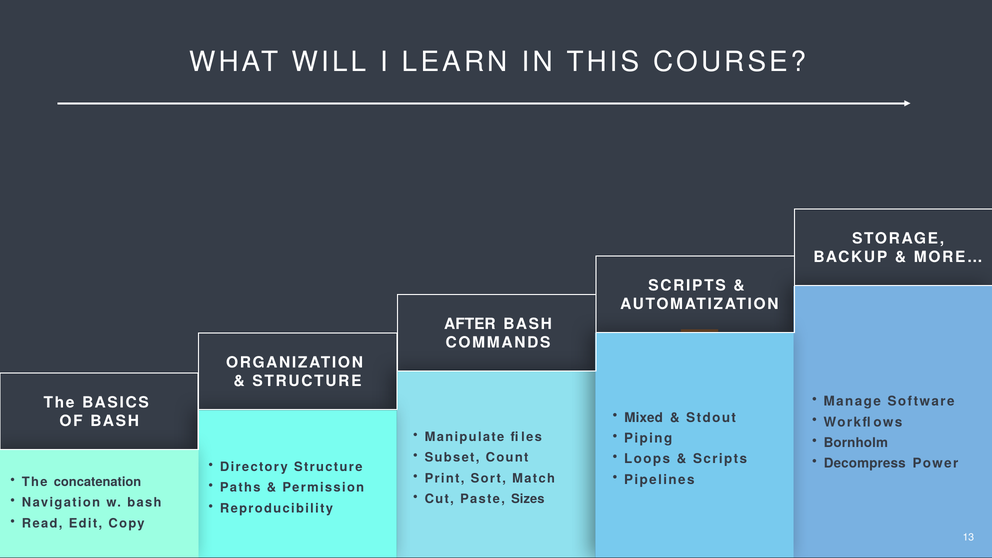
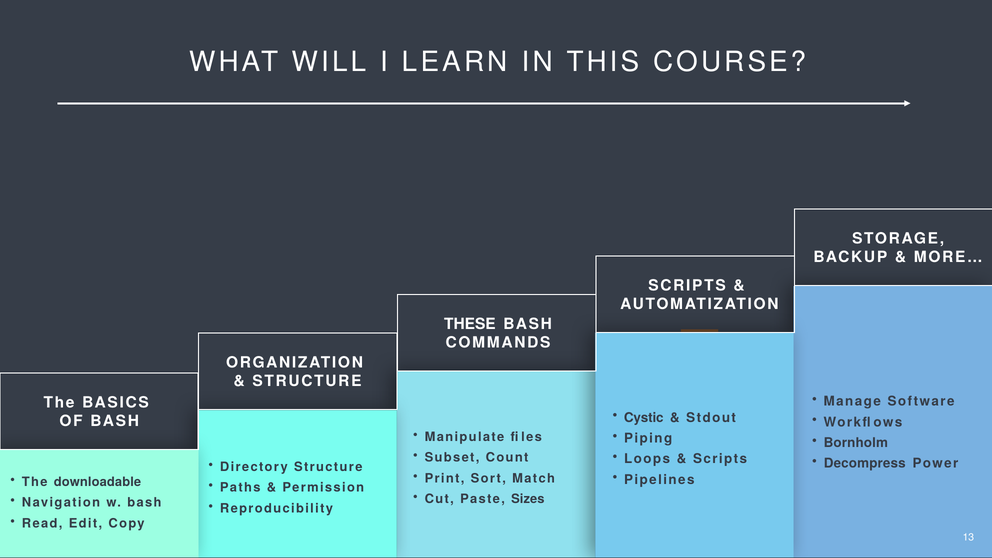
AFTER: AFTER -> THESE (470, 324)
Mixed: Mixed -> Cystic (644, 418)
concatenation: concatenation -> downloadable (97, 482)
